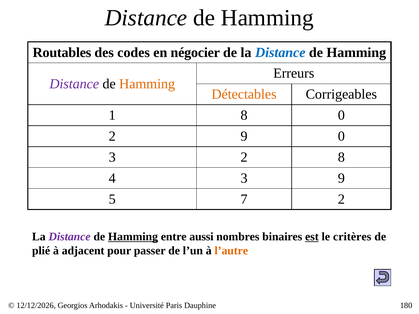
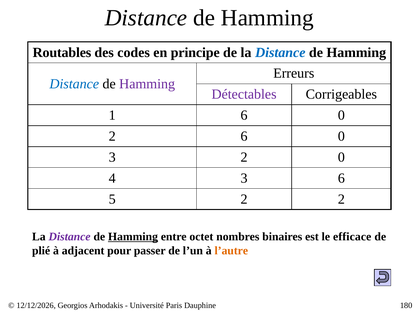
négocier: négocier -> principe (195, 52)
Distance colour: purple -> blue (74, 84)
Hamming colour: orange -> purple (147, 84)
Détectables colour: orange -> purple (244, 94)
1 8: 8 -> 6 (244, 115)
2 9: 9 -> 6 (244, 136)
2 8: 8 -> 0 (341, 157)
3 9: 9 -> 6 (341, 178)
5 7: 7 -> 2 (244, 199)
aussi: aussi -> octet (201, 237)
est underline: present -> none (312, 237)
critères: critères -> efficace (352, 237)
